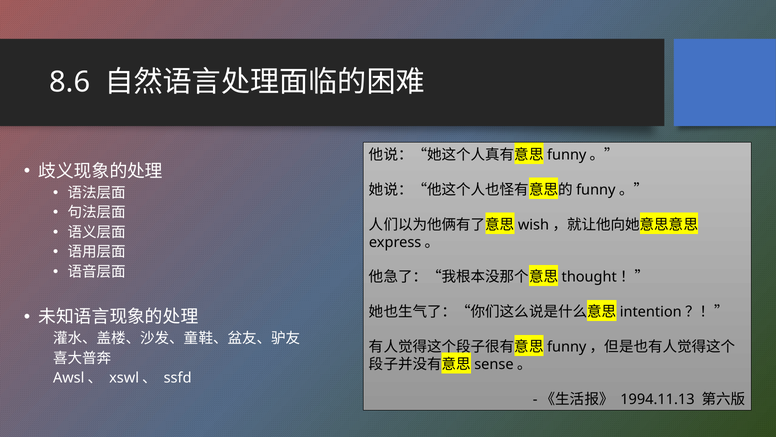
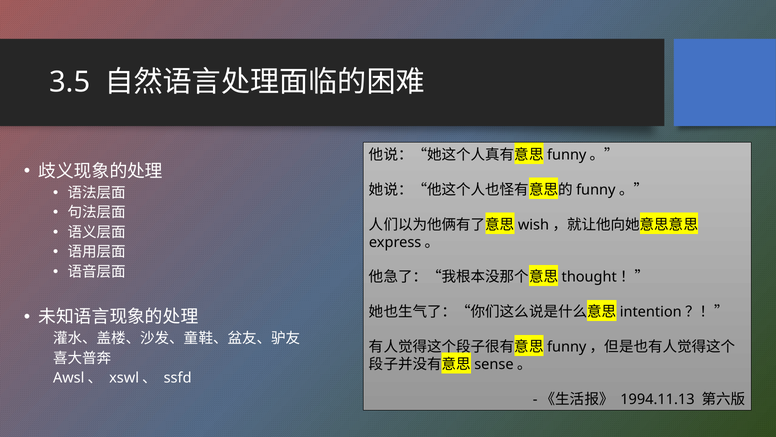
8.6: 8.6 -> 3.5 (70, 82)
